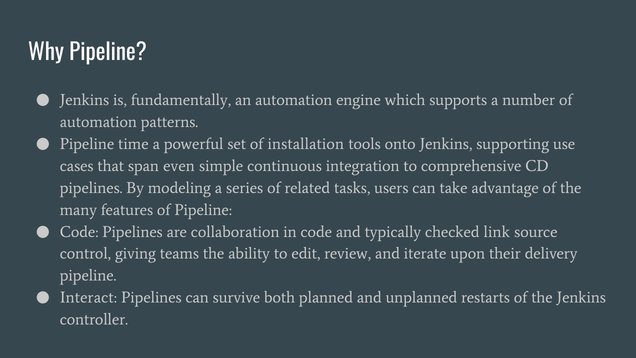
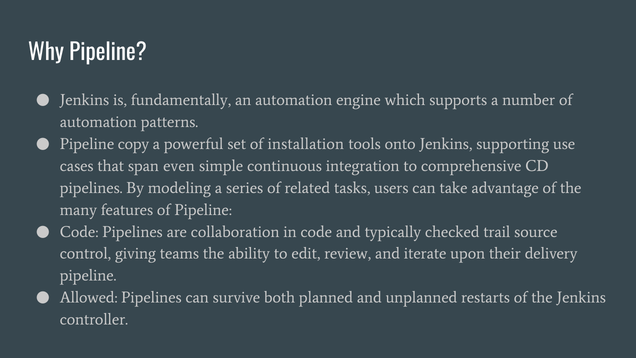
time: time -> copy (133, 144)
link: link -> trail (497, 232)
Interact: Interact -> Allowed (89, 297)
